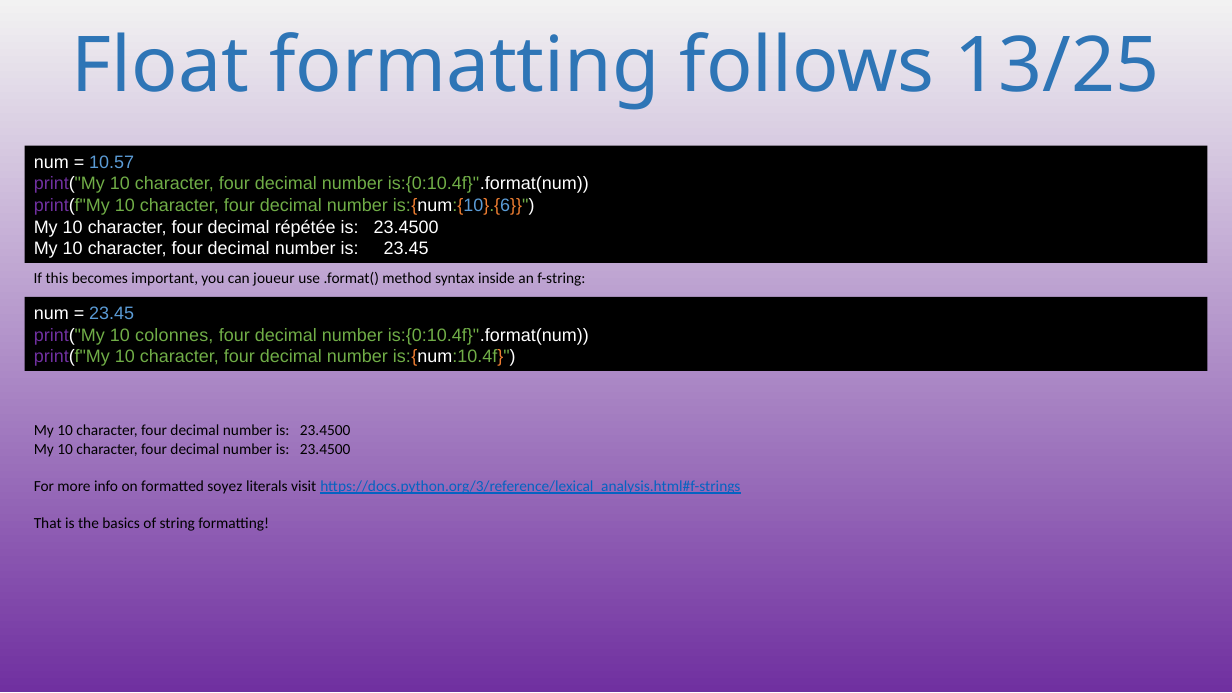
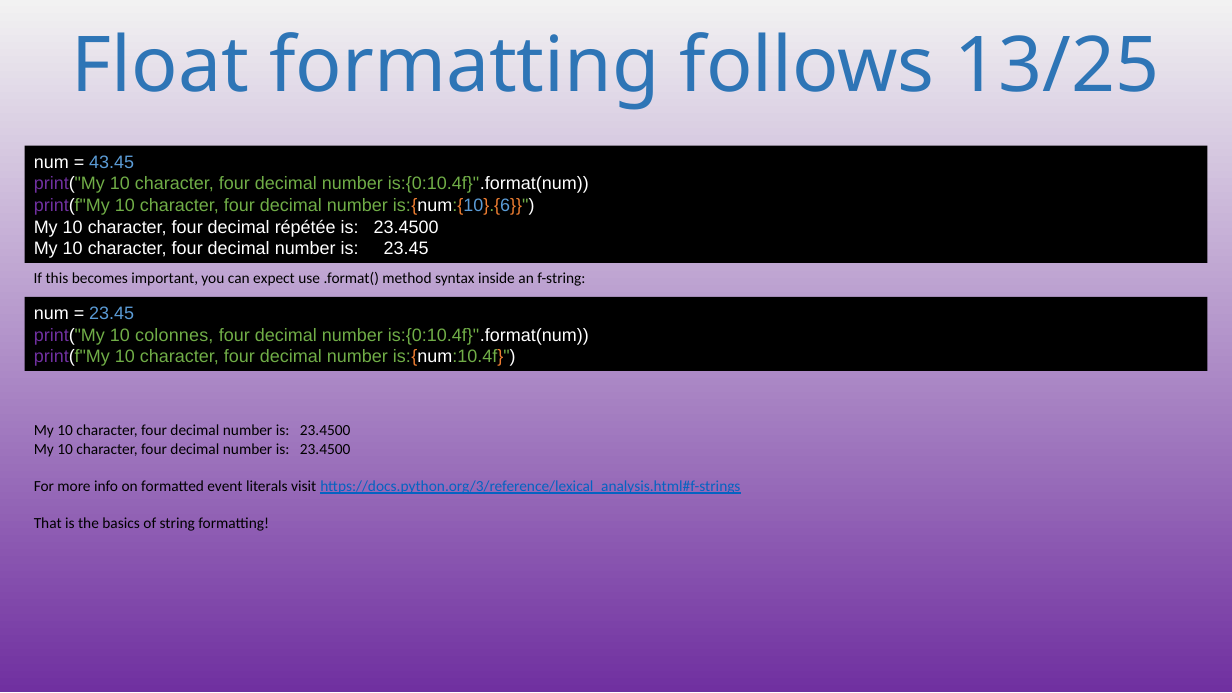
10.57: 10.57 -> 43.45 (112, 162)
joueur: joueur -> expect (274, 278)
soyez: soyez -> event (225, 486)
